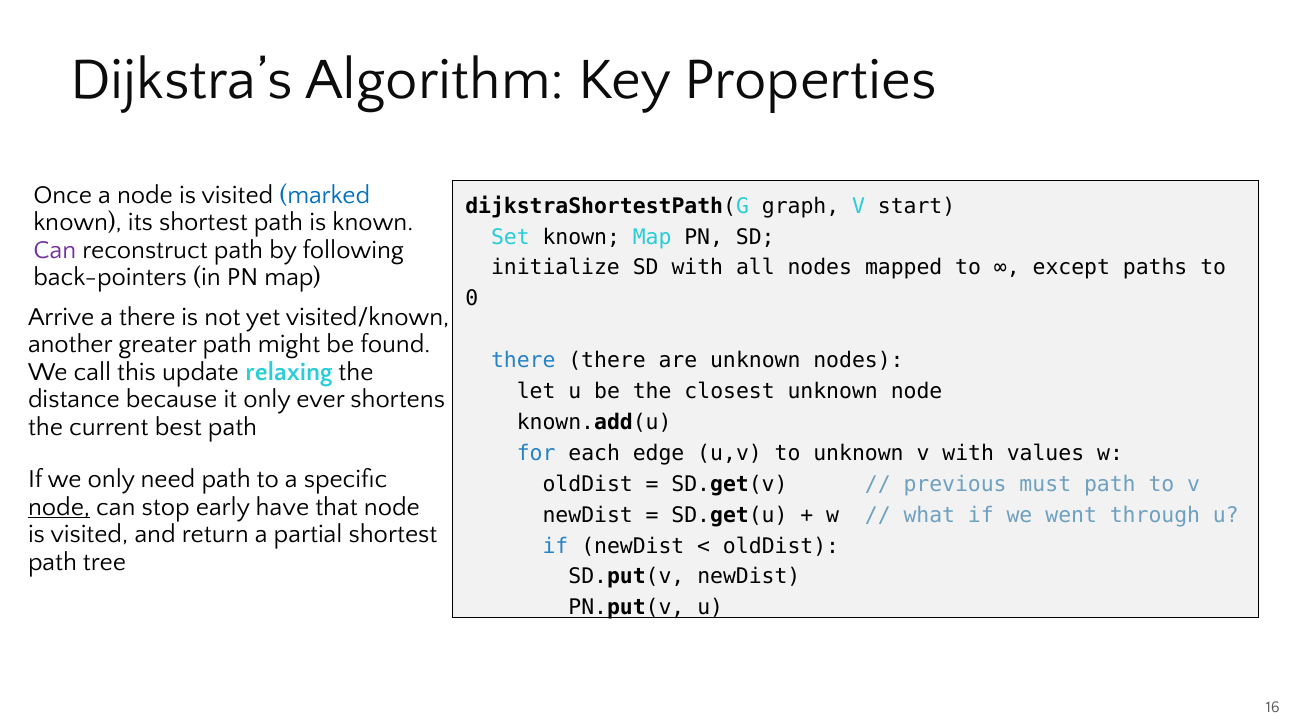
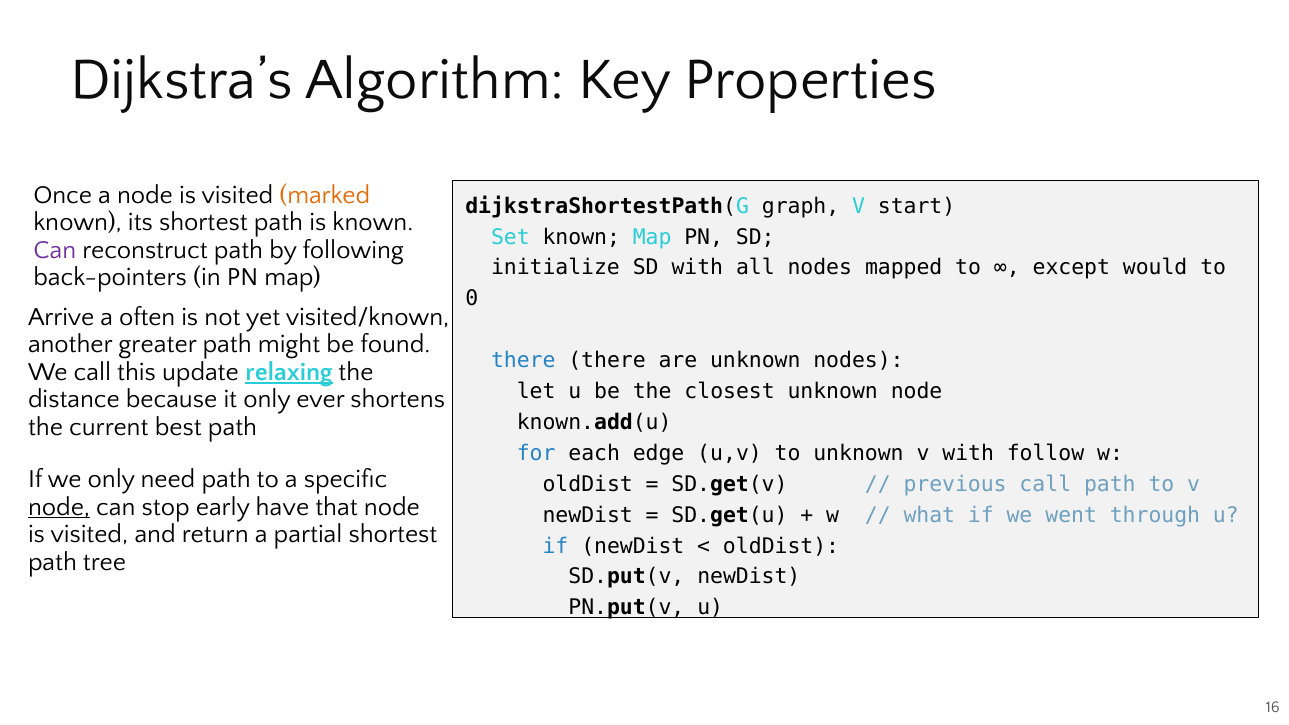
marked colour: blue -> orange (325, 195)
paths: paths -> would (1155, 268)
a there: there -> often (147, 317)
relaxing underline: none -> present (289, 372)
values: values -> follow (1045, 453)
previous must: must -> call (1045, 484)
